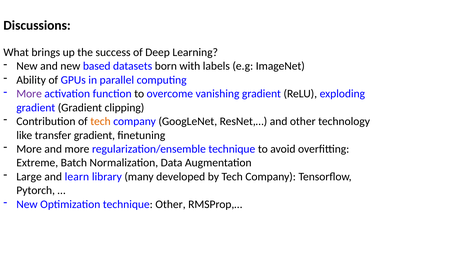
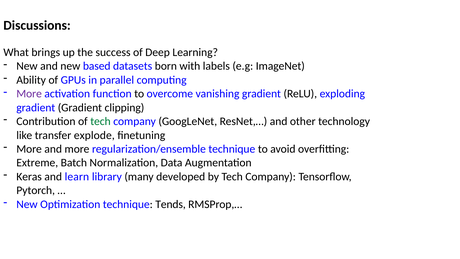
tech colour: orange -> green (101, 121)
transfer gradient: gradient -> explode (94, 135)
Large: Large -> Keras (29, 176)
technique Other: Other -> Tends (171, 204)
